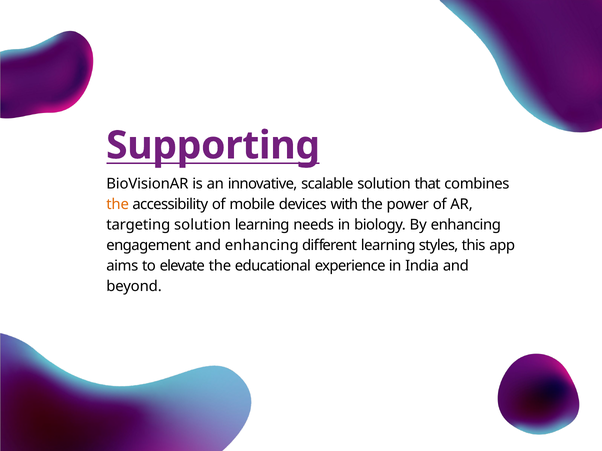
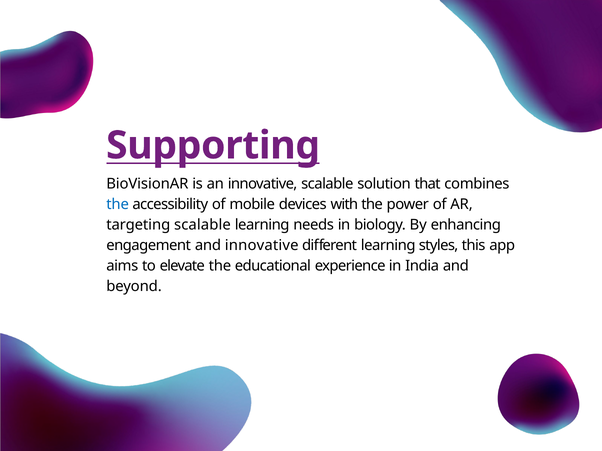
the colour: orange -> blue (118, 205)
targeting solution: solution -> scalable (202, 225)
and enhancing: enhancing -> innovative (262, 246)
